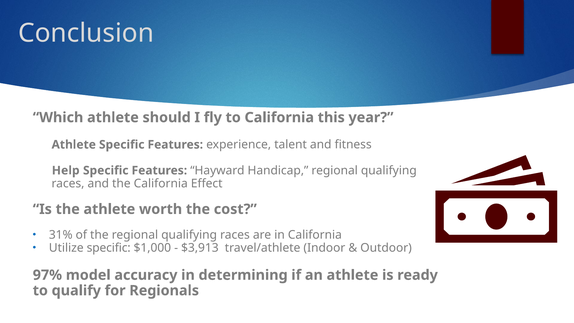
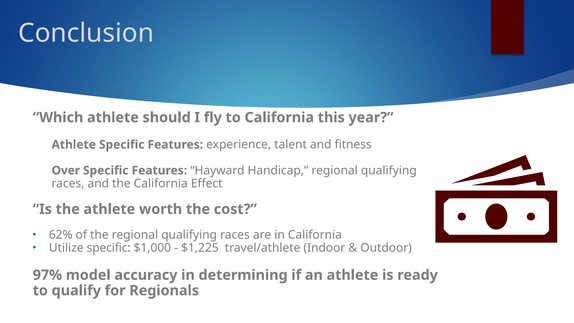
Help: Help -> Over (66, 170)
31%: 31% -> 62% (61, 235)
$3,913: $3,913 -> $1,225 (200, 248)
